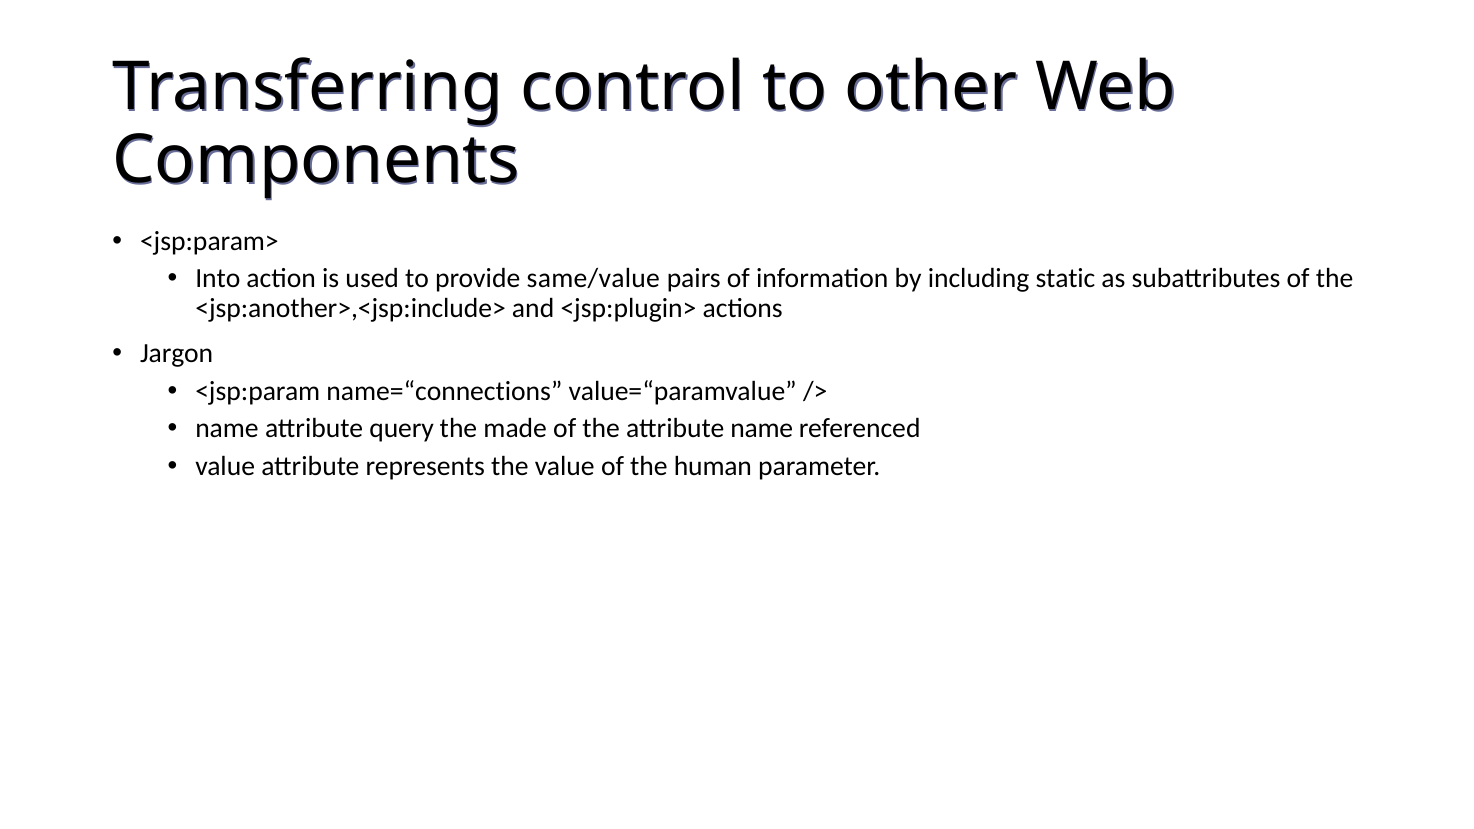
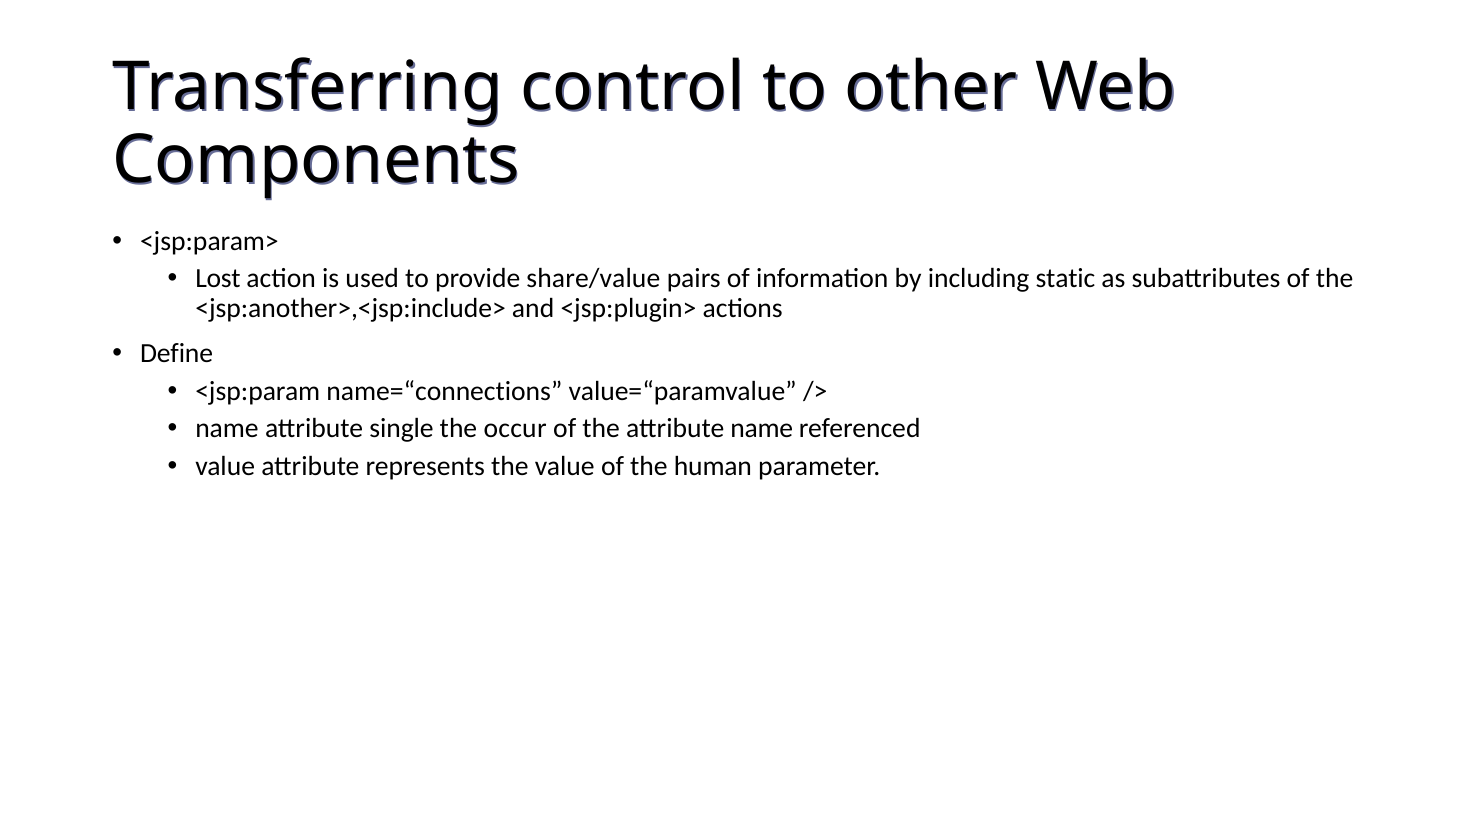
Into: Into -> Lost (218, 279)
same/value: same/value -> share/value (593, 279)
Jargon: Jargon -> Define (177, 354)
query: query -> single (402, 429)
made: made -> occur (515, 429)
